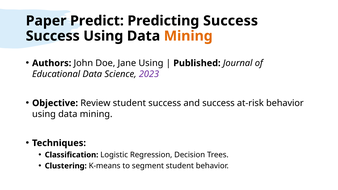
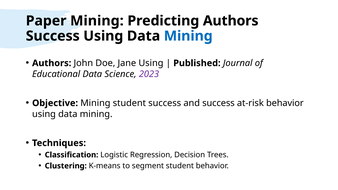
Paper Predict: Predict -> Mining (97, 21)
Predicting Success: Success -> Authors (231, 21)
Mining colour: orange -> blue (188, 36)
Objective Review: Review -> Mining (95, 103)
